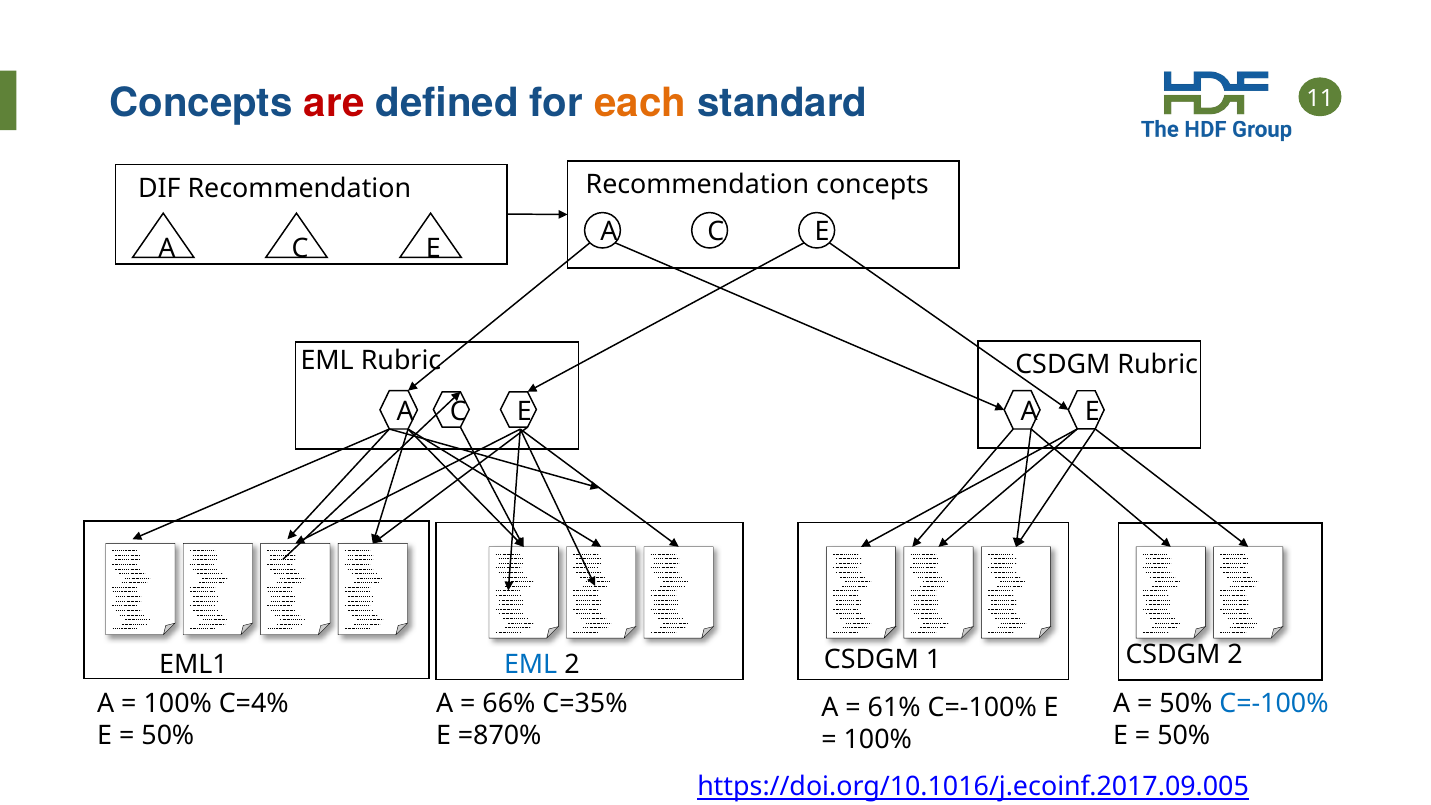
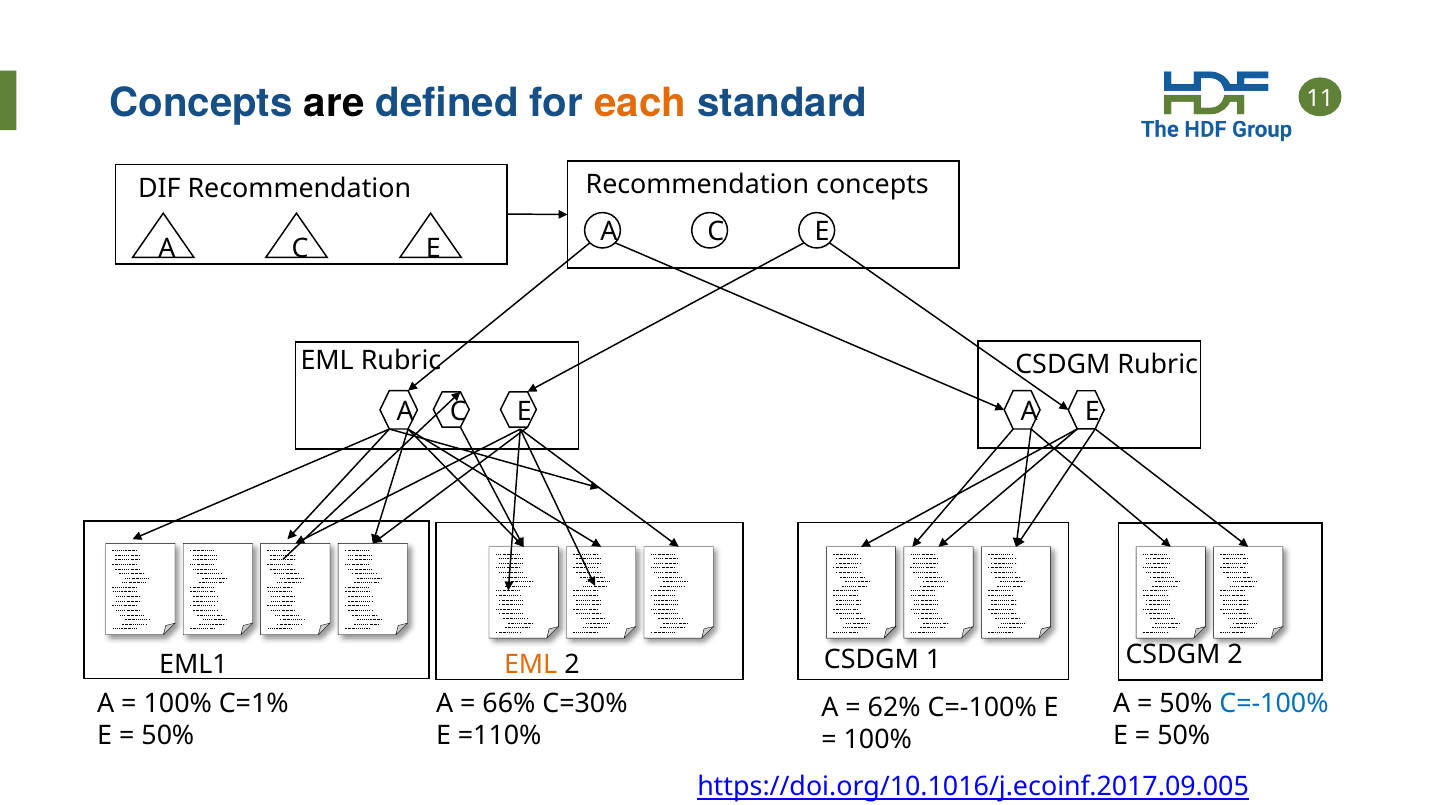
are colour: red -> black (334, 103)
EML colour: blue -> orange (531, 665)
C=4%: C=4% -> C=1% (254, 703)
C=35%: C=35% -> C=30% (585, 703)
61%: 61% -> 62% (894, 708)
=870%: =870% -> =110% (500, 736)
